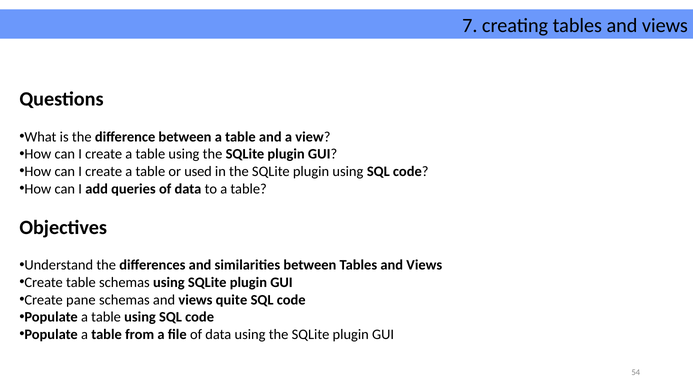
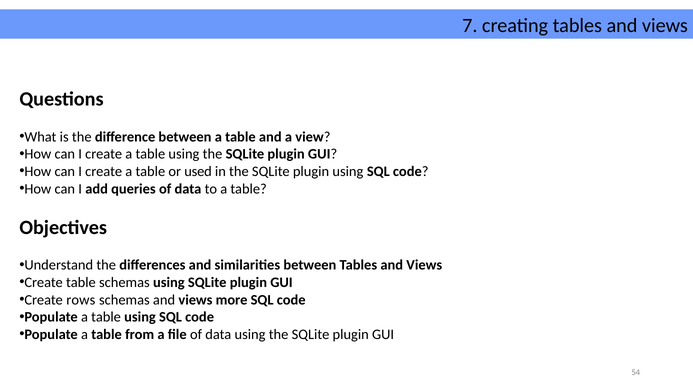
pane: pane -> rows (81, 300)
quite: quite -> more (232, 300)
